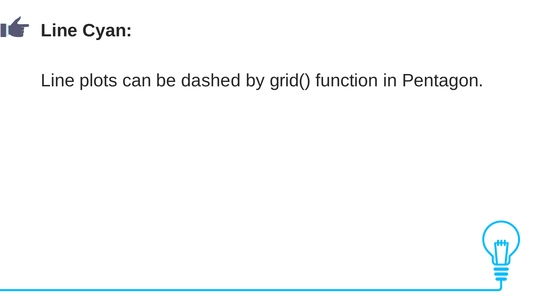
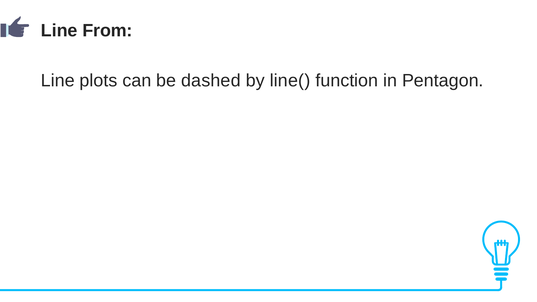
Cyan: Cyan -> From (108, 31)
grid(: grid( -> line( (290, 81)
